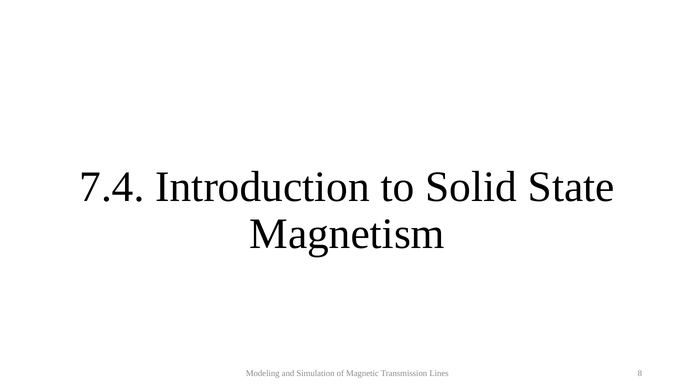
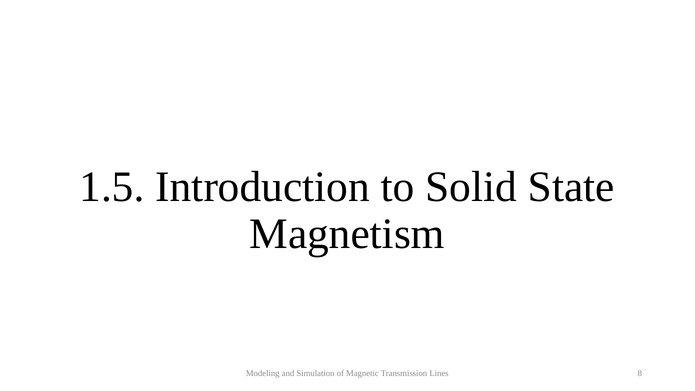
7.4: 7.4 -> 1.5 (112, 187)
